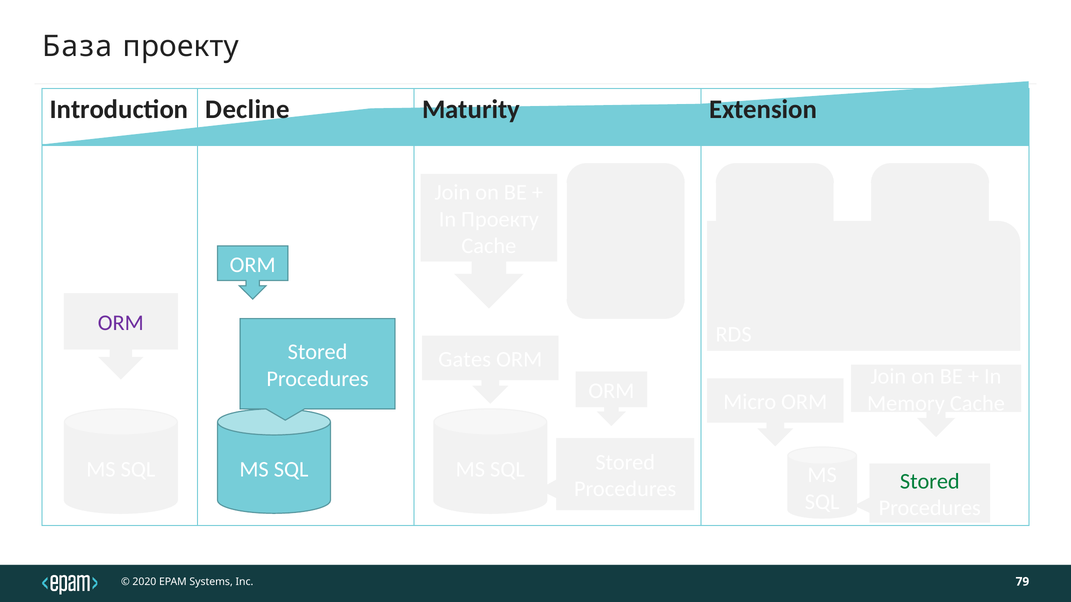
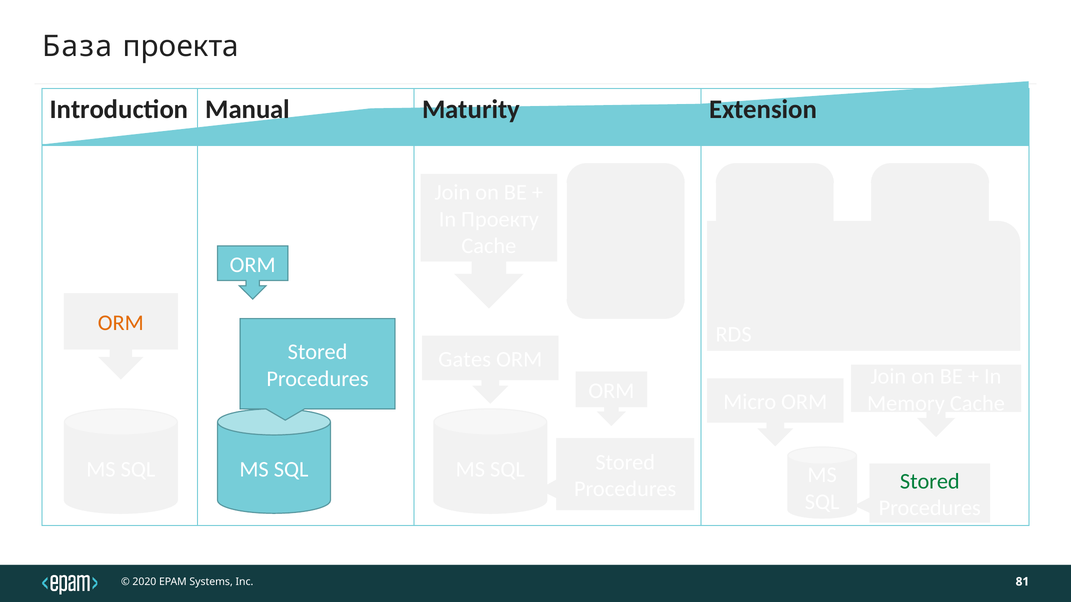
База проекту: проекту -> проекта (181, 47)
Decline: Decline -> Manual (248, 109)
ORM colour: purple -> orange (121, 323)
79: 79 -> 81 (1022, 582)
